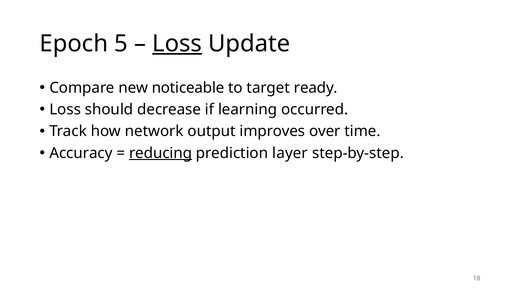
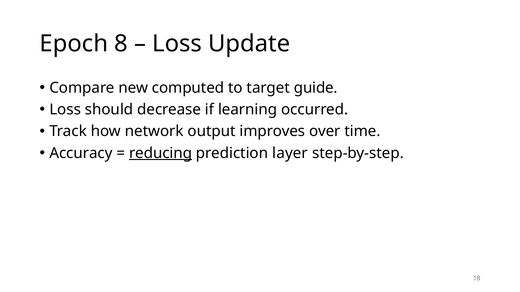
5: 5 -> 8 (121, 44)
Loss underline: present -> none (177, 44)
noticeable: noticeable -> computed (188, 88)
ready: ready -> guide (316, 88)
